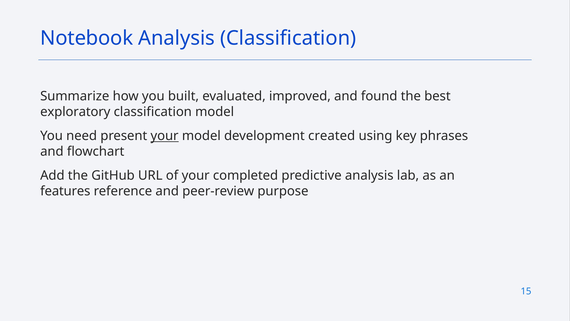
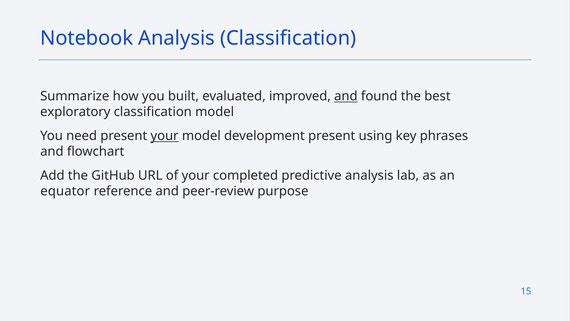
and underline: none -> present (346, 96)
development created: created -> present (332, 136)
features: features -> equator (65, 191)
